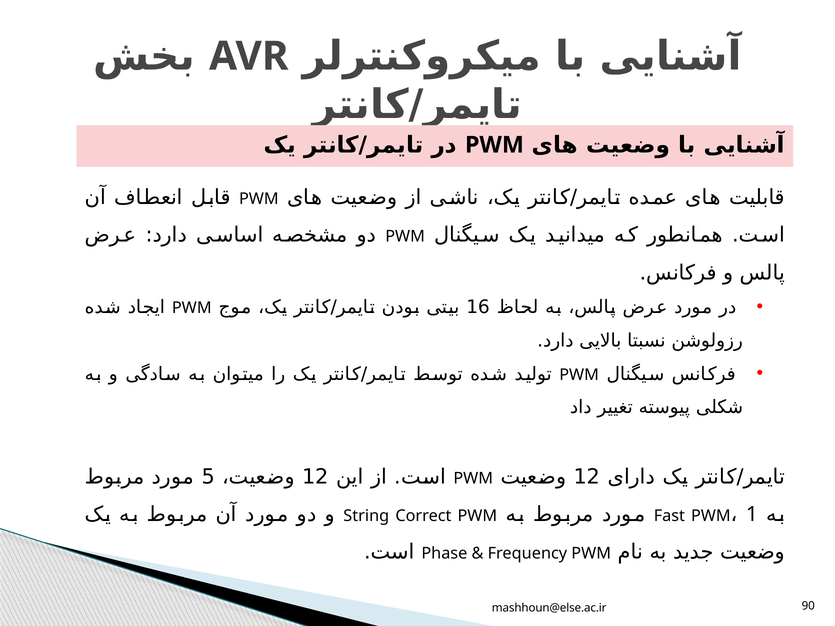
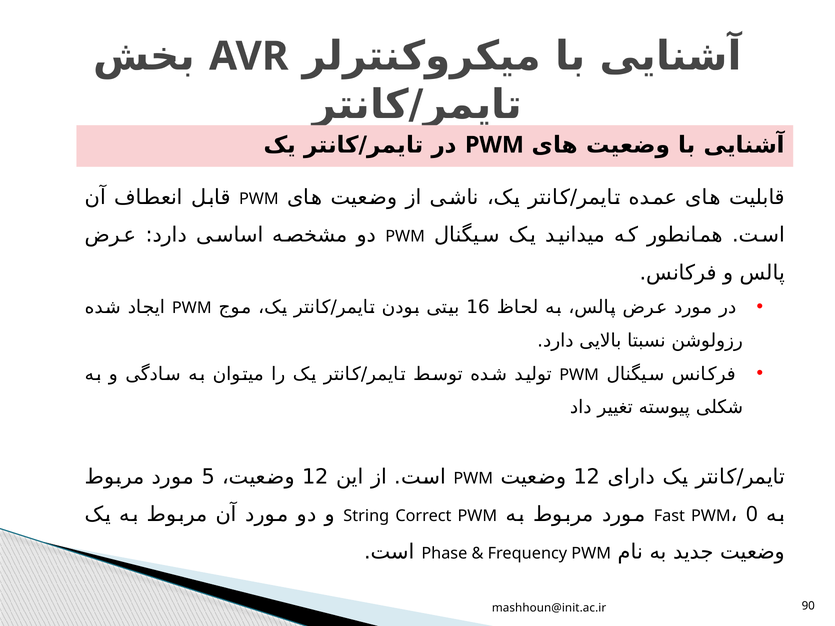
1: 1 -> 0 (752, 515)
mashhoun@else.ac.ir: mashhoun@else.ac.ir -> mashhoun@init.ac.ir (549, 608)
